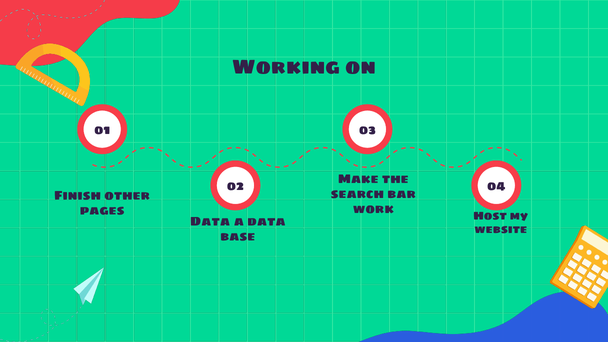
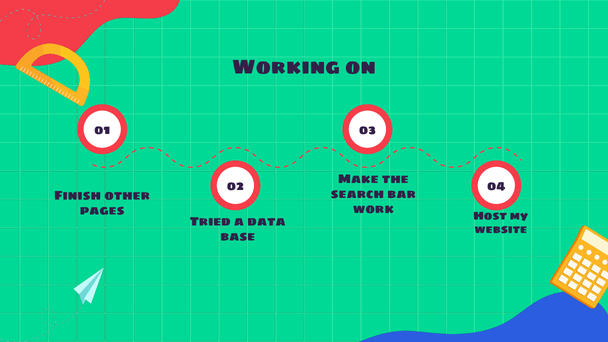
Data: Data -> Tried (210, 221)
